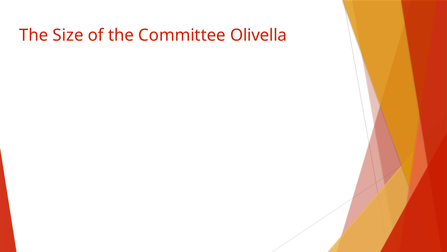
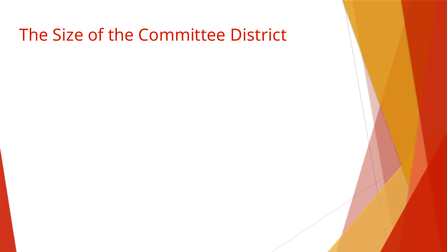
Olivella: Olivella -> District (258, 35)
